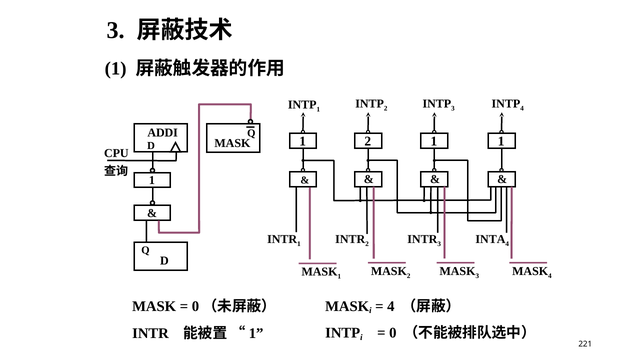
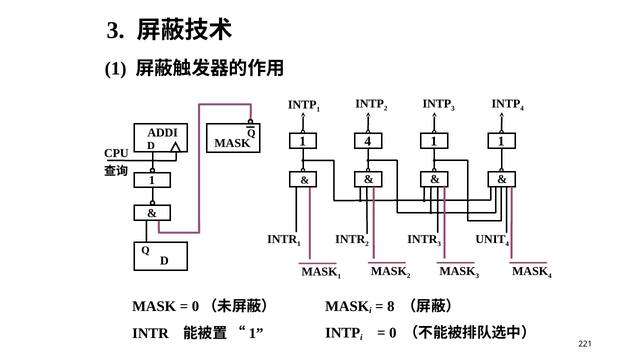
1 2: 2 -> 4 (368, 141)
INTA: INTA -> UNIT (490, 239)
4: 4 -> 8 (391, 306)
